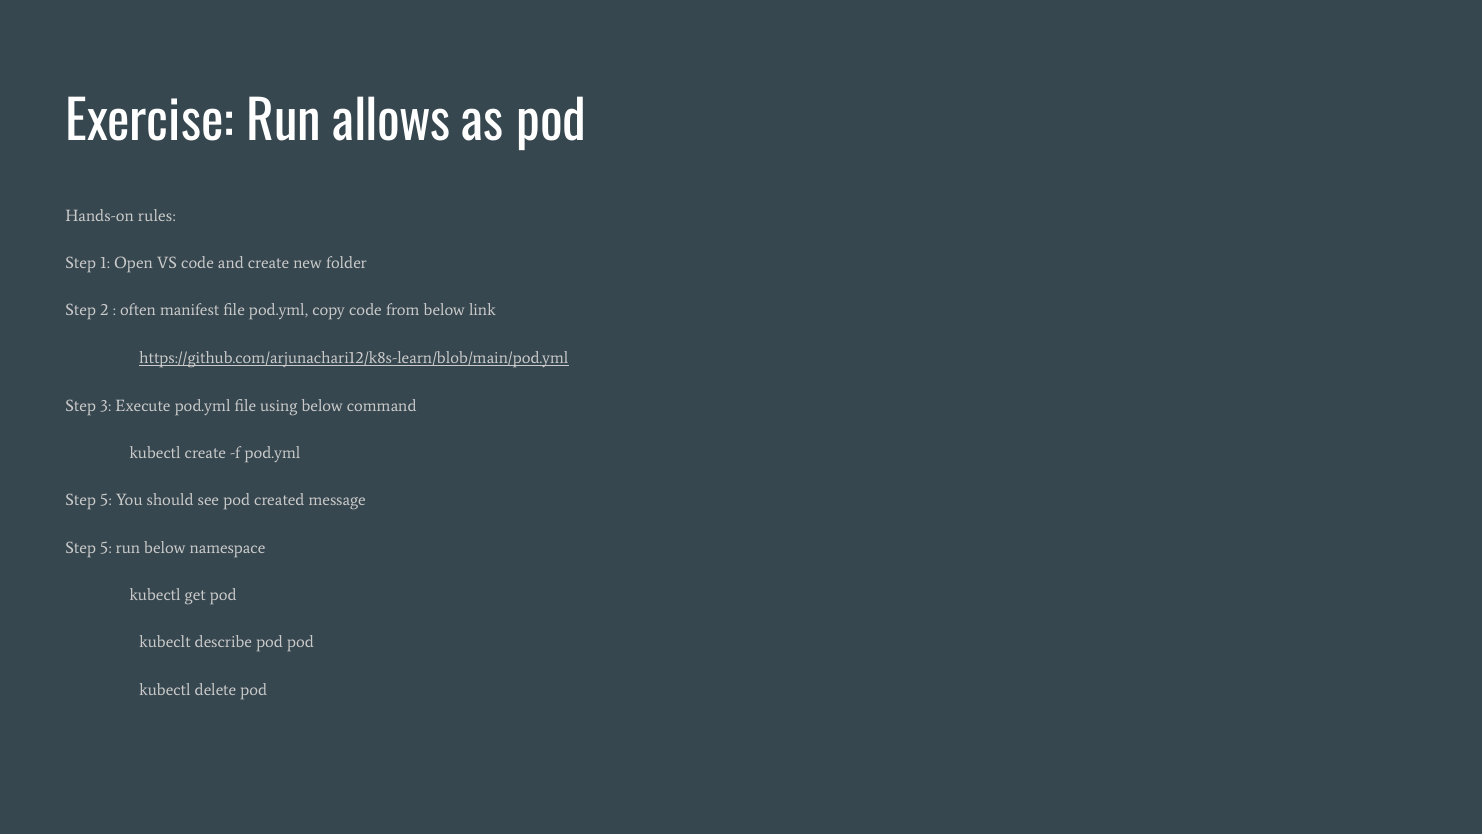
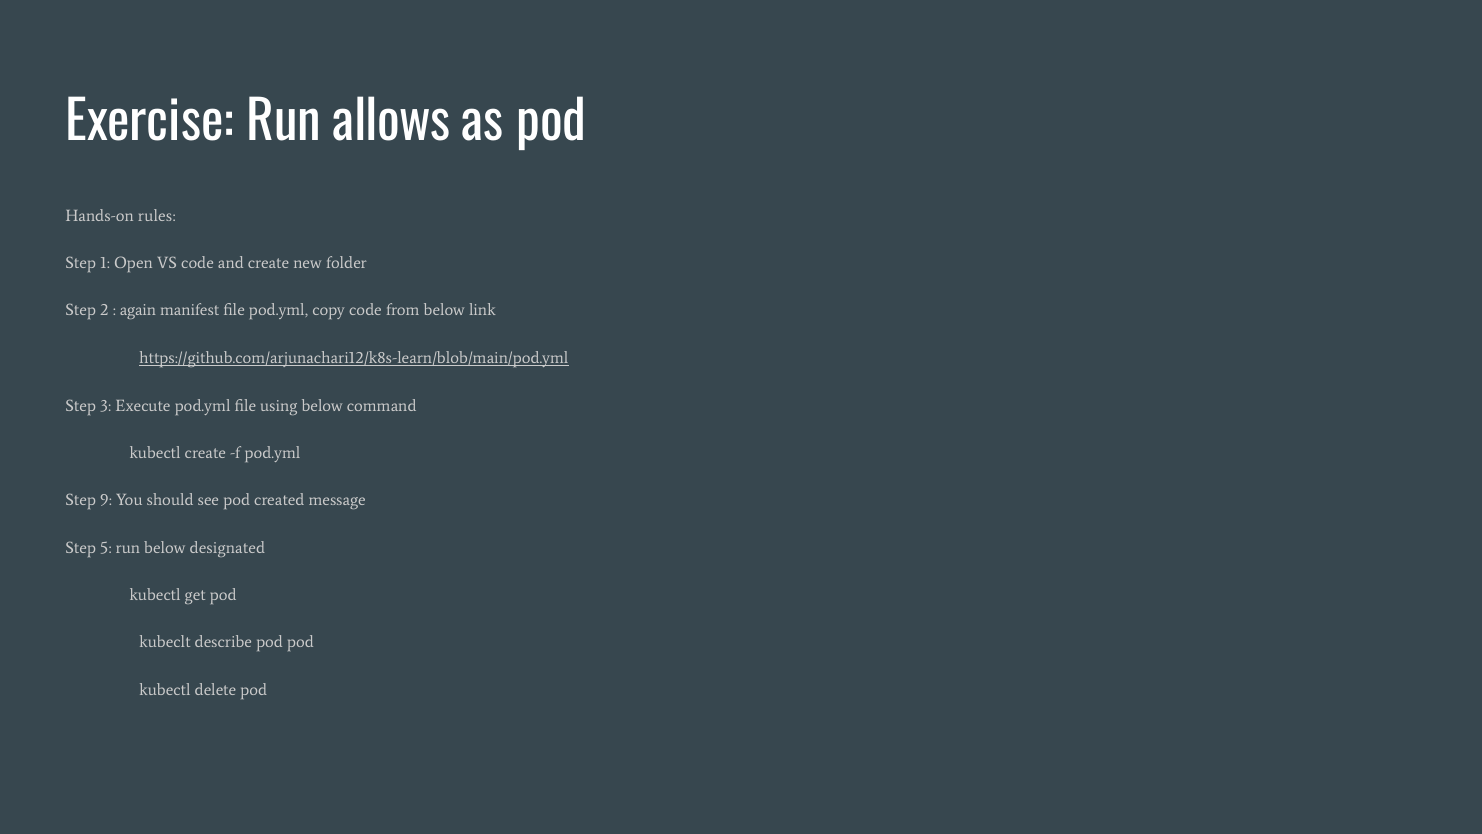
often: often -> again (138, 310)
5: 5 -> 9 (106, 500)
namespace: namespace -> designated (227, 547)
